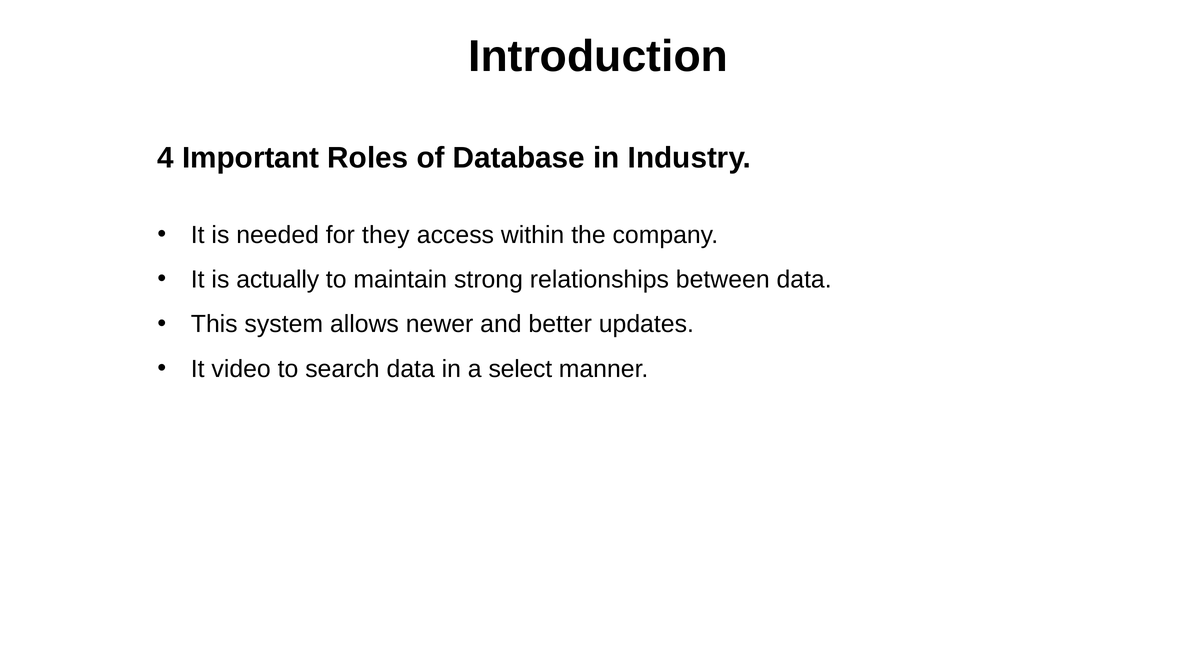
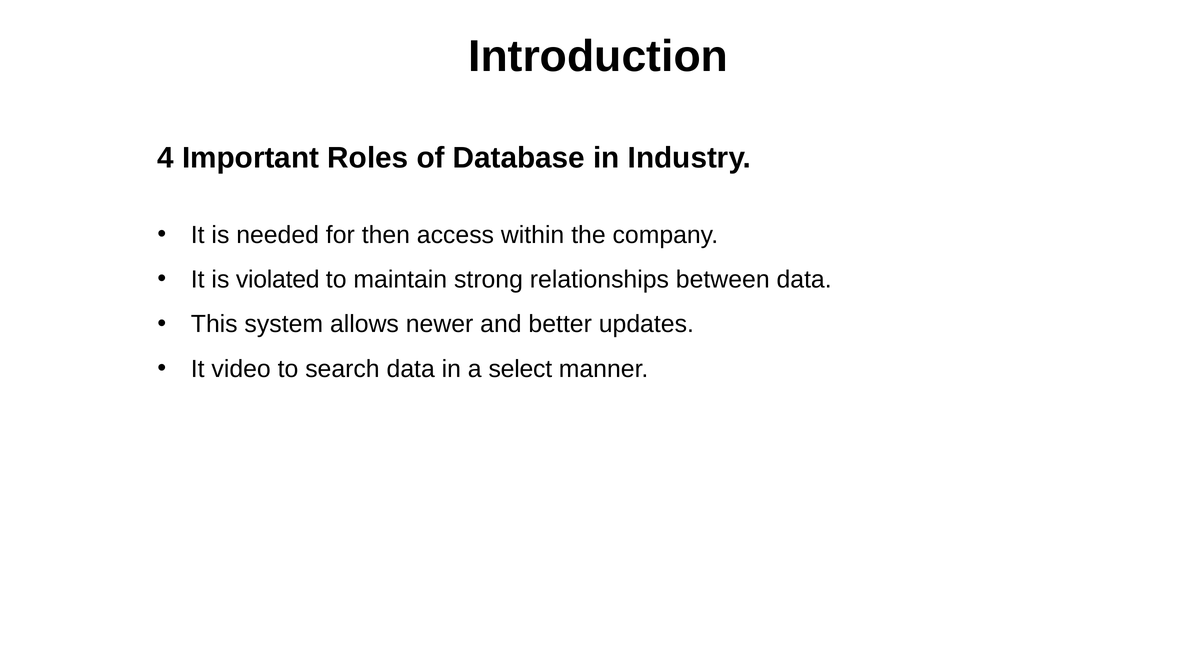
they: they -> then (386, 235)
actually: actually -> violated (278, 280)
